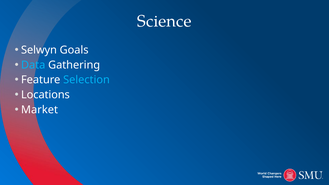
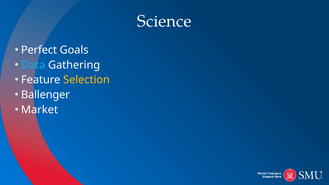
Selwyn: Selwyn -> Perfect (39, 50)
Selection colour: light blue -> yellow (86, 80)
Locations: Locations -> Ballenger (45, 95)
